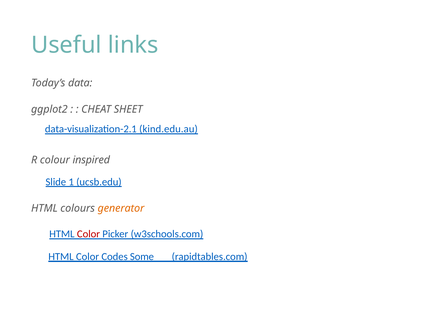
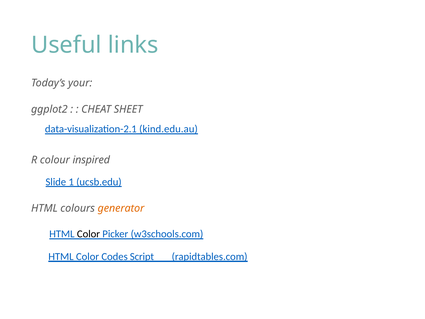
data: data -> your (80, 83)
Color colour: red -> black (89, 234)
Some: Some -> Script (142, 256)
